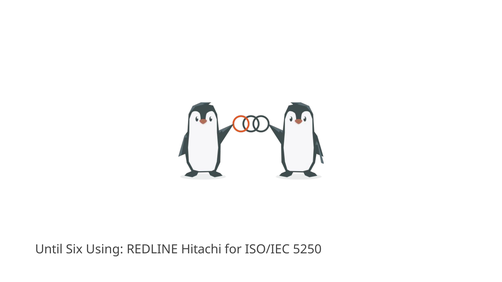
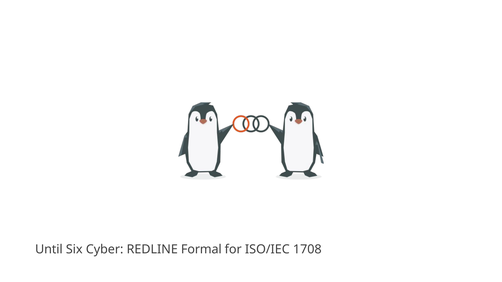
Using: Using -> Cyber (105, 250)
Hitachi: Hitachi -> Formal (201, 250)
5250: 5250 -> 1708 (307, 250)
